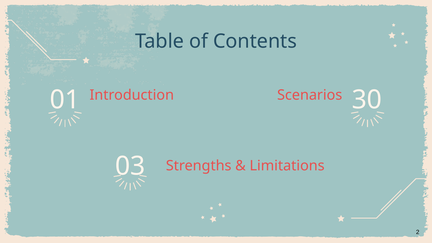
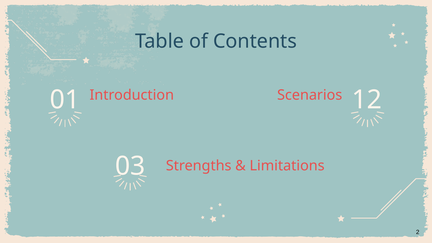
30: 30 -> 12 (367, 100)
